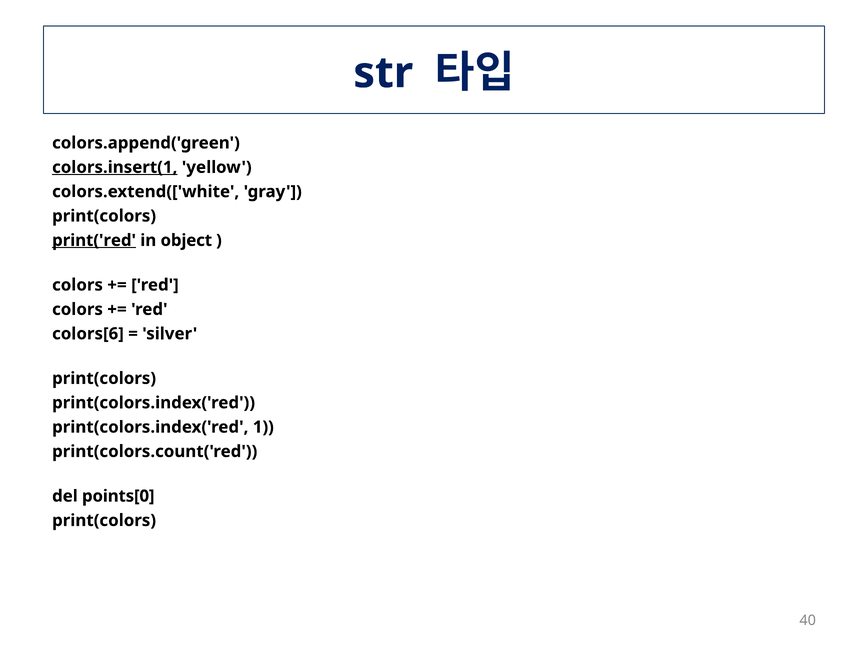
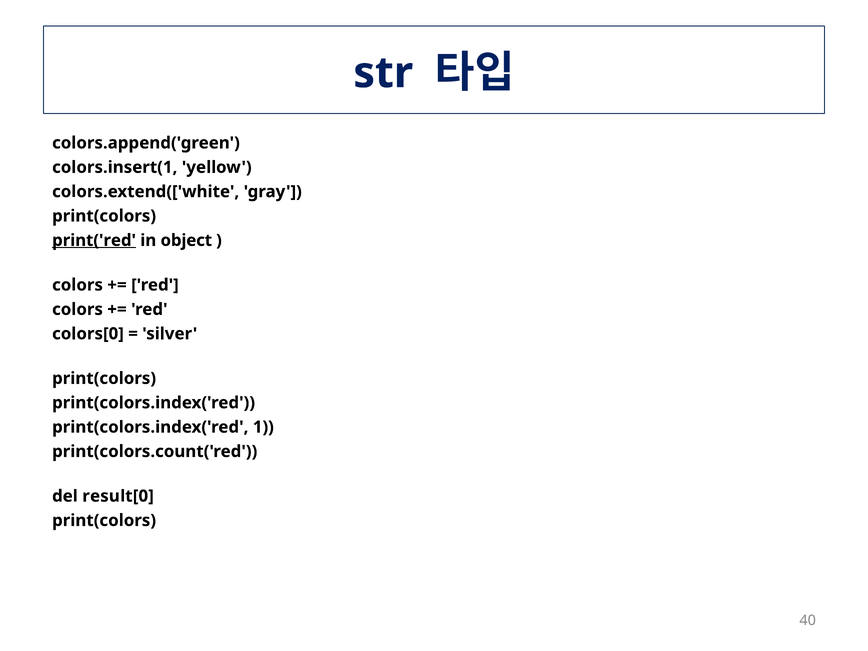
colors.insert(1 underline: present -> none (115, 167)
colors[6: colors[6 -> colors[0 (88, 334)
points[0: points[0 -> result[0 (118, 496)
